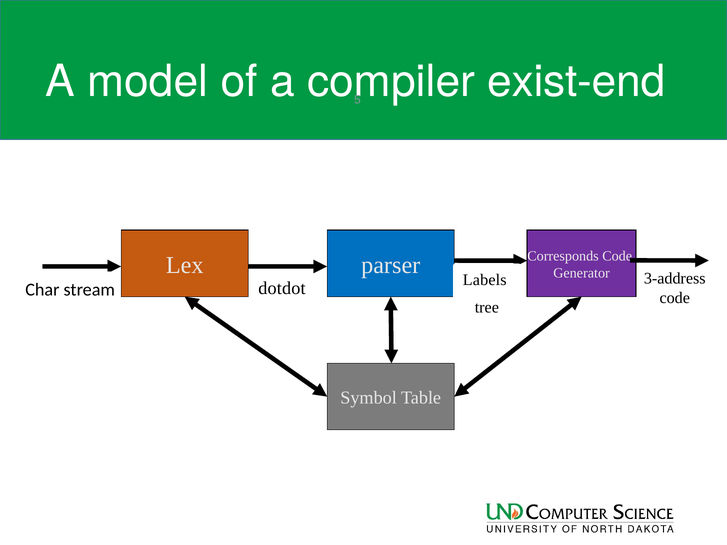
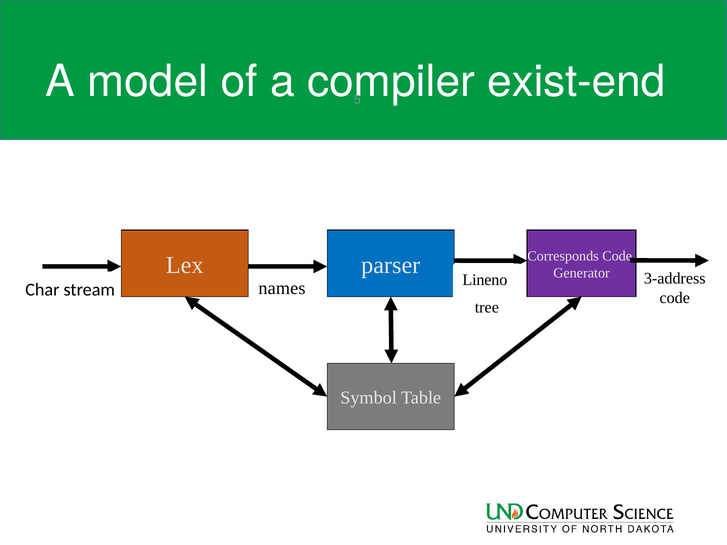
Labels: Labels -> Lineno (485, 280)
dotdot: dotdot -> names (282, 288)
